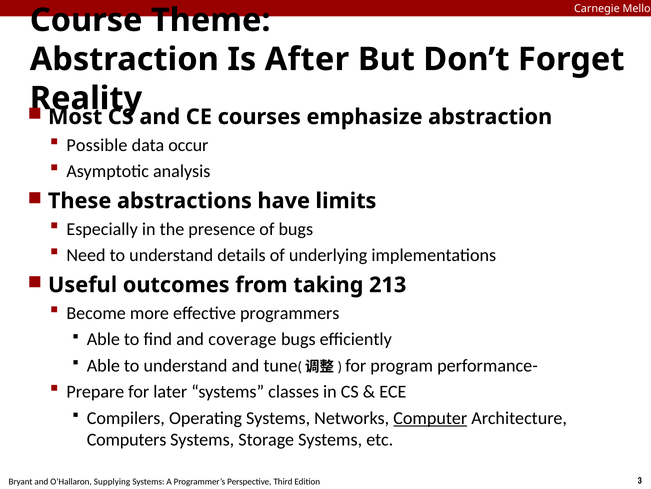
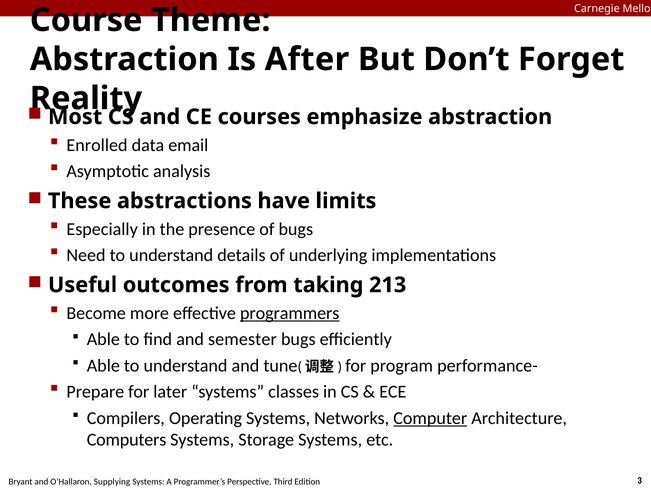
Possible: Possible -> Enrolled (97, 145)
occur: occur -> email (188, 145)
programmers underline: none -> present (290, 313)
coverage: coverage -> semester (242, 339)
